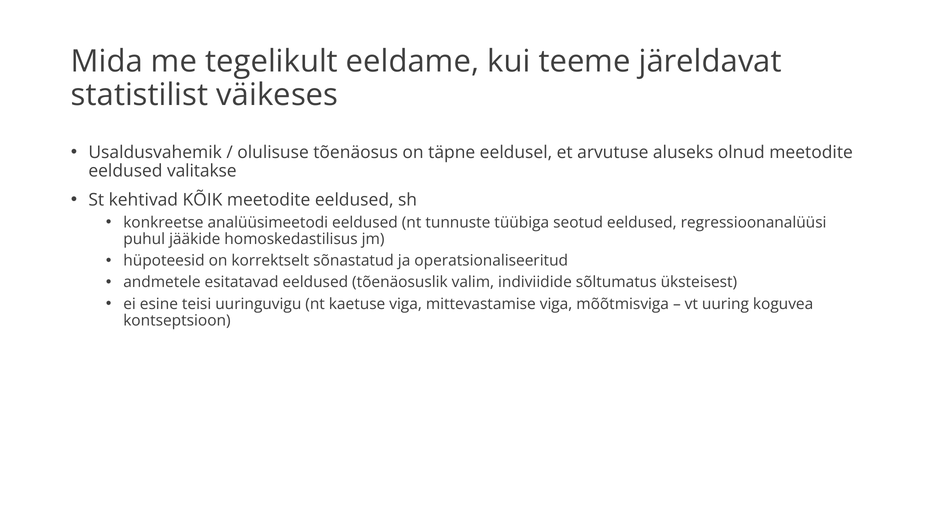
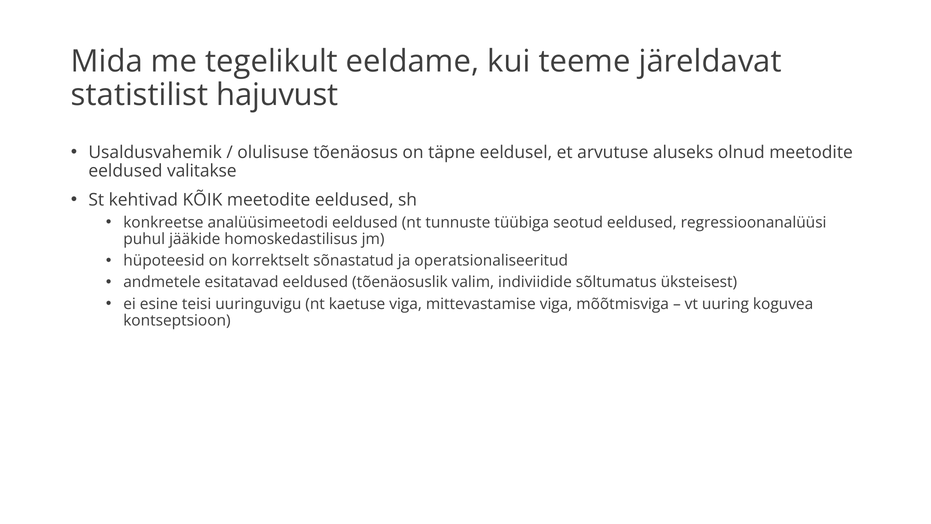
väikeses: väikeses -> hajuvust (277, 95)
